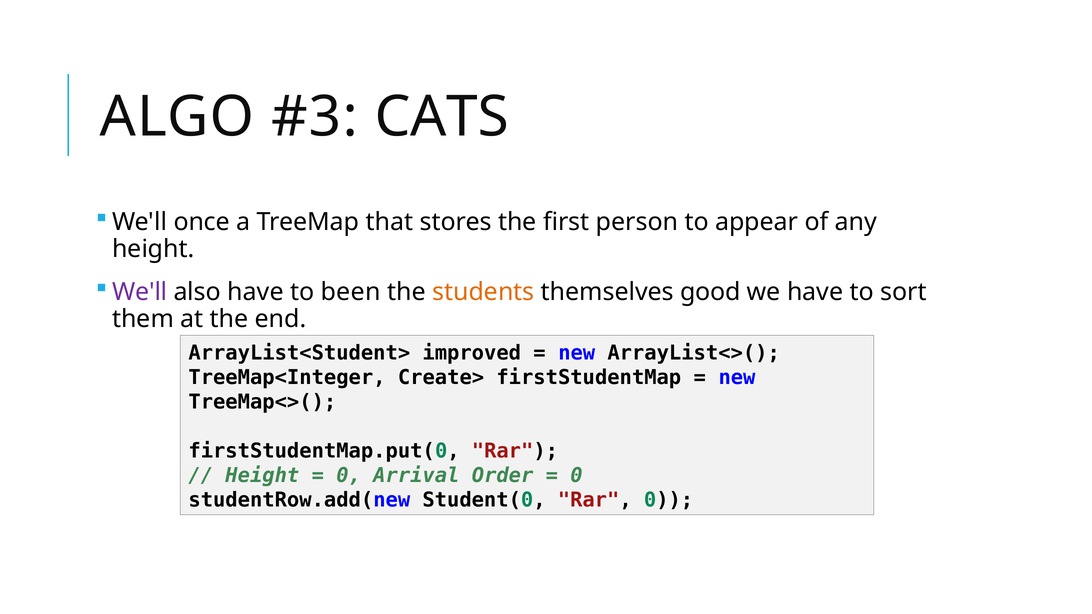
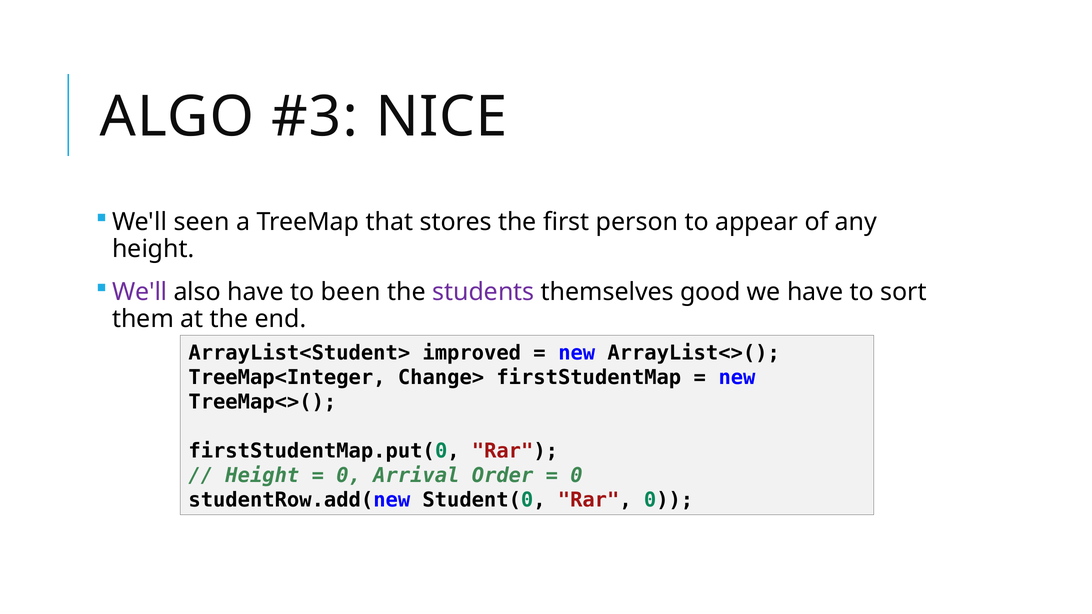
CATS: CATS -> NICE (441, 117)
once: once -> seen (202, 222)
students colour: orange -> purple (483, 292)
Create>: Create> -> Change> (441, 377)
